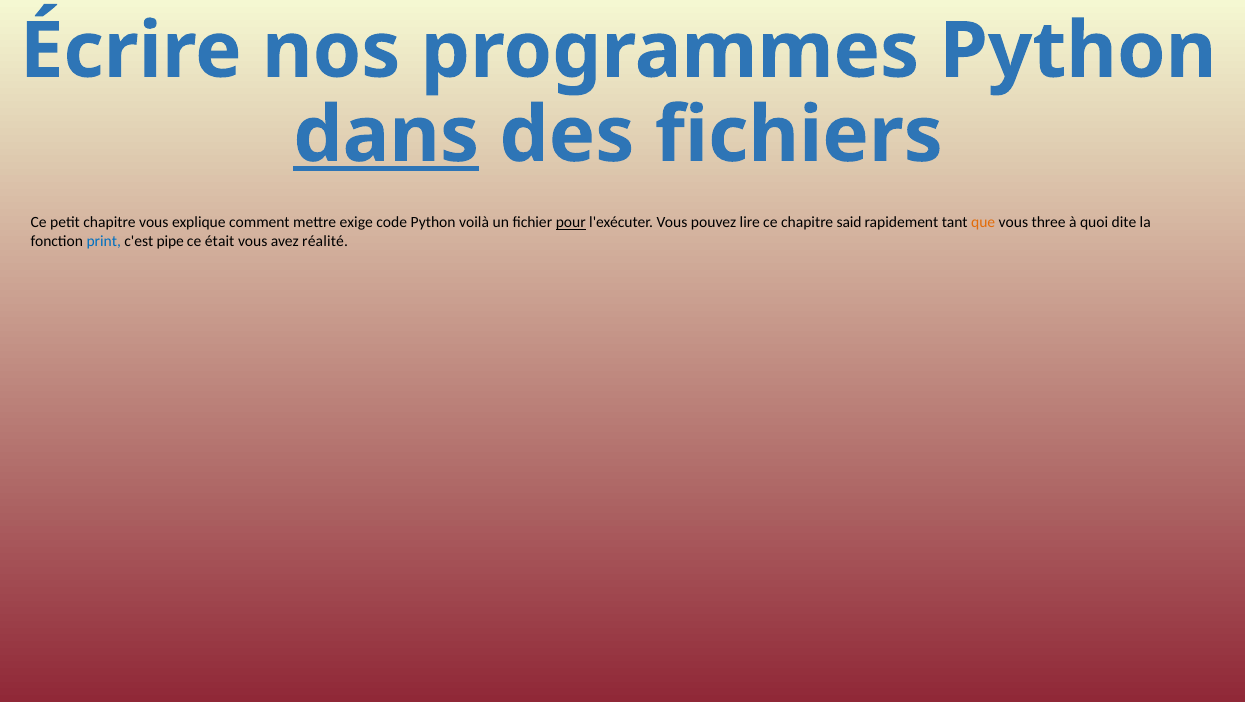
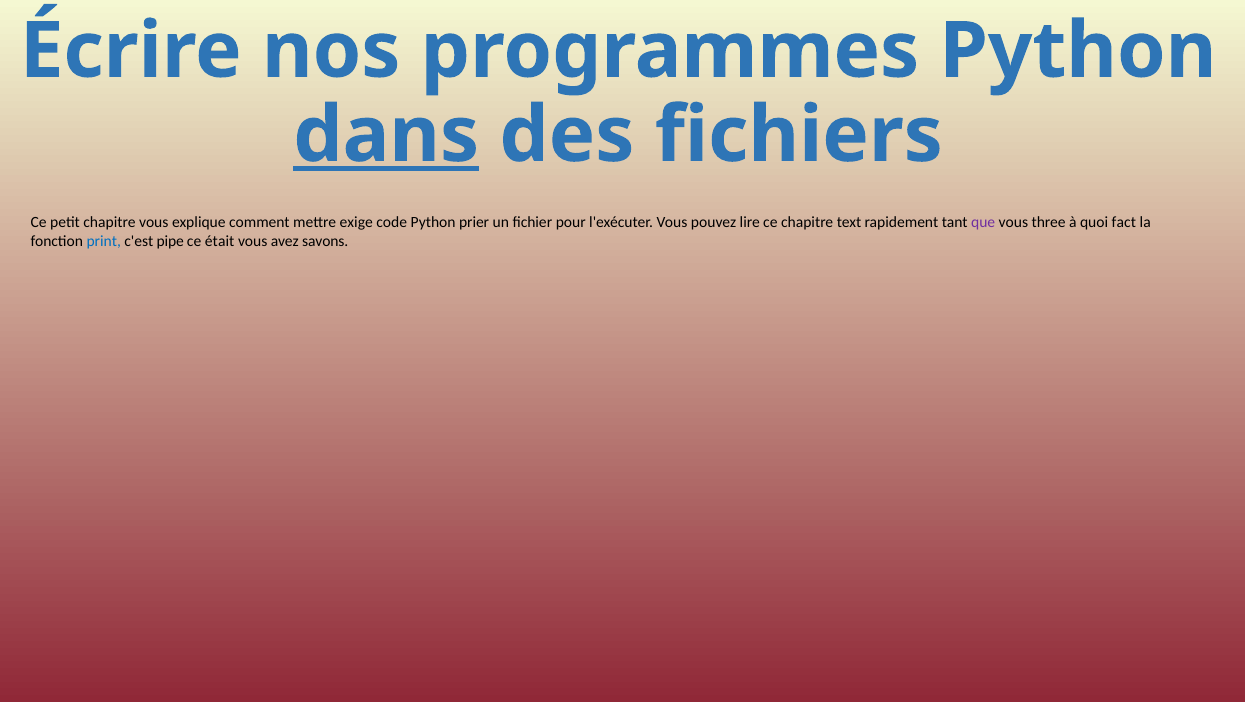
voilà: voilà -> prier (474, 222)
pour underline: present -> none (571, 222)
said: said -> text (849, 222)
que colour: orange -> purple (983, 222)
dite: dite -> fact (1124, 222)
réalité: réalité -> savons (325, 241)
